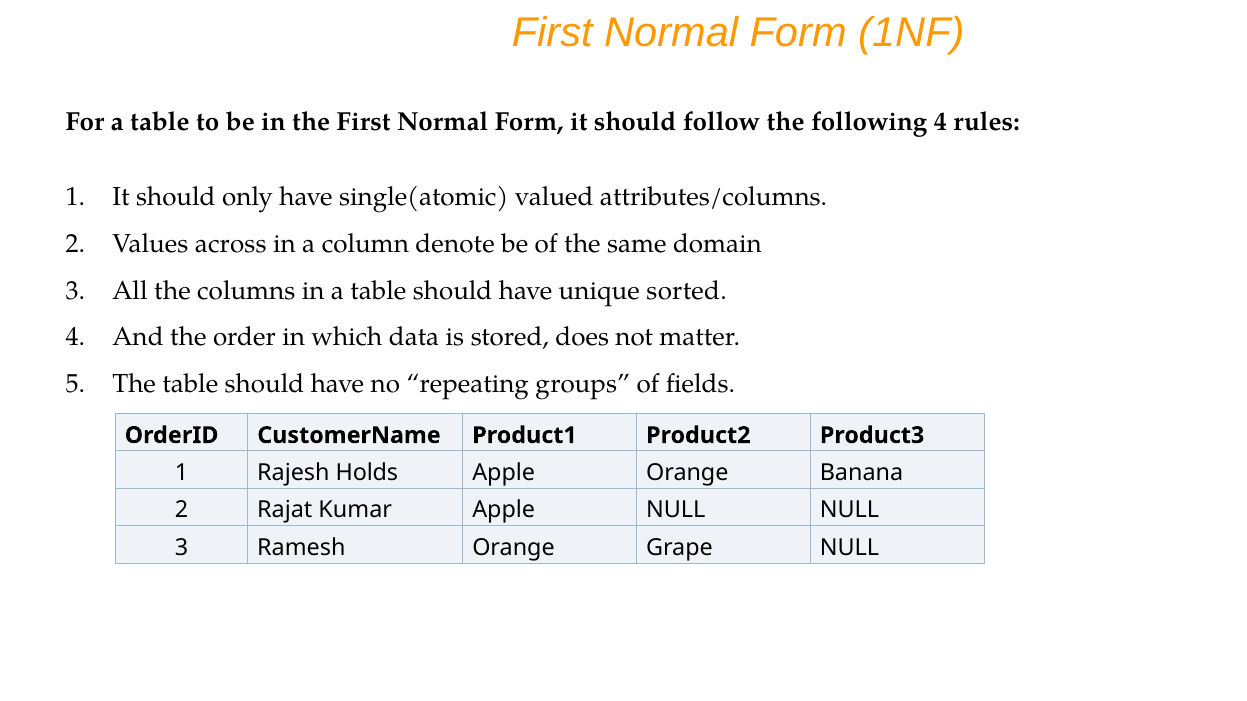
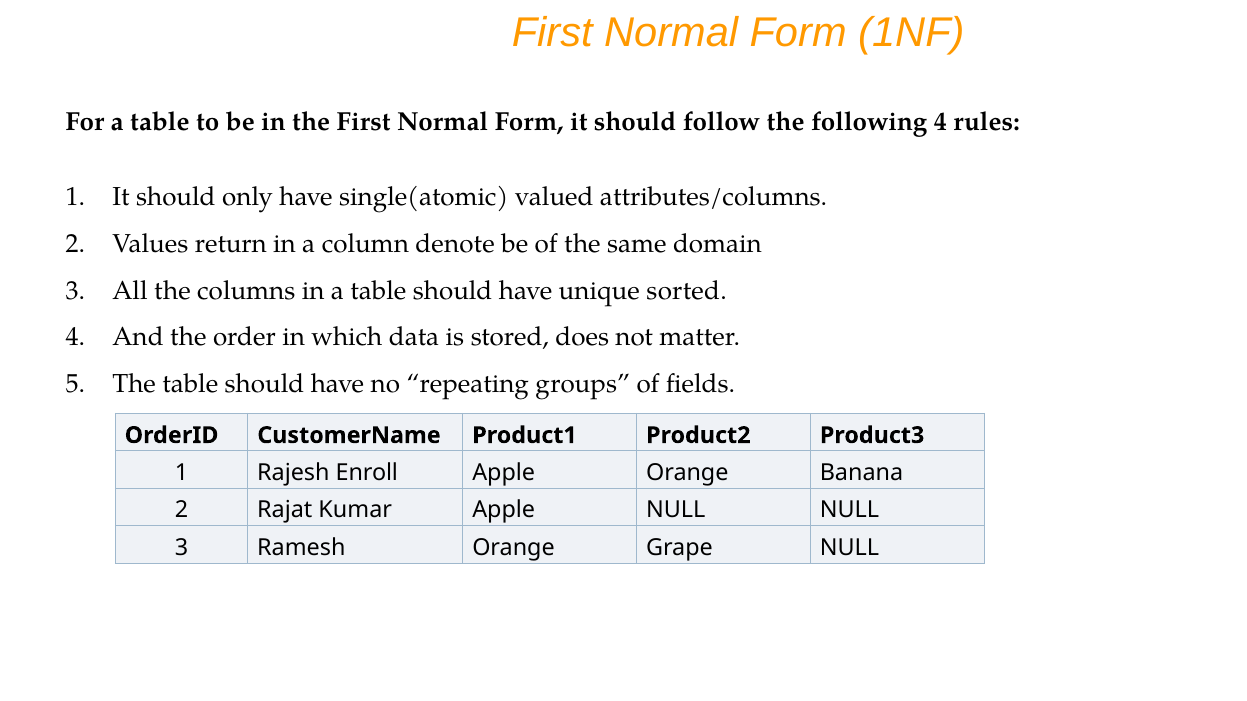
across: across -> return (231, 244)
Holds: Holds -> Enroll (367, 473)
